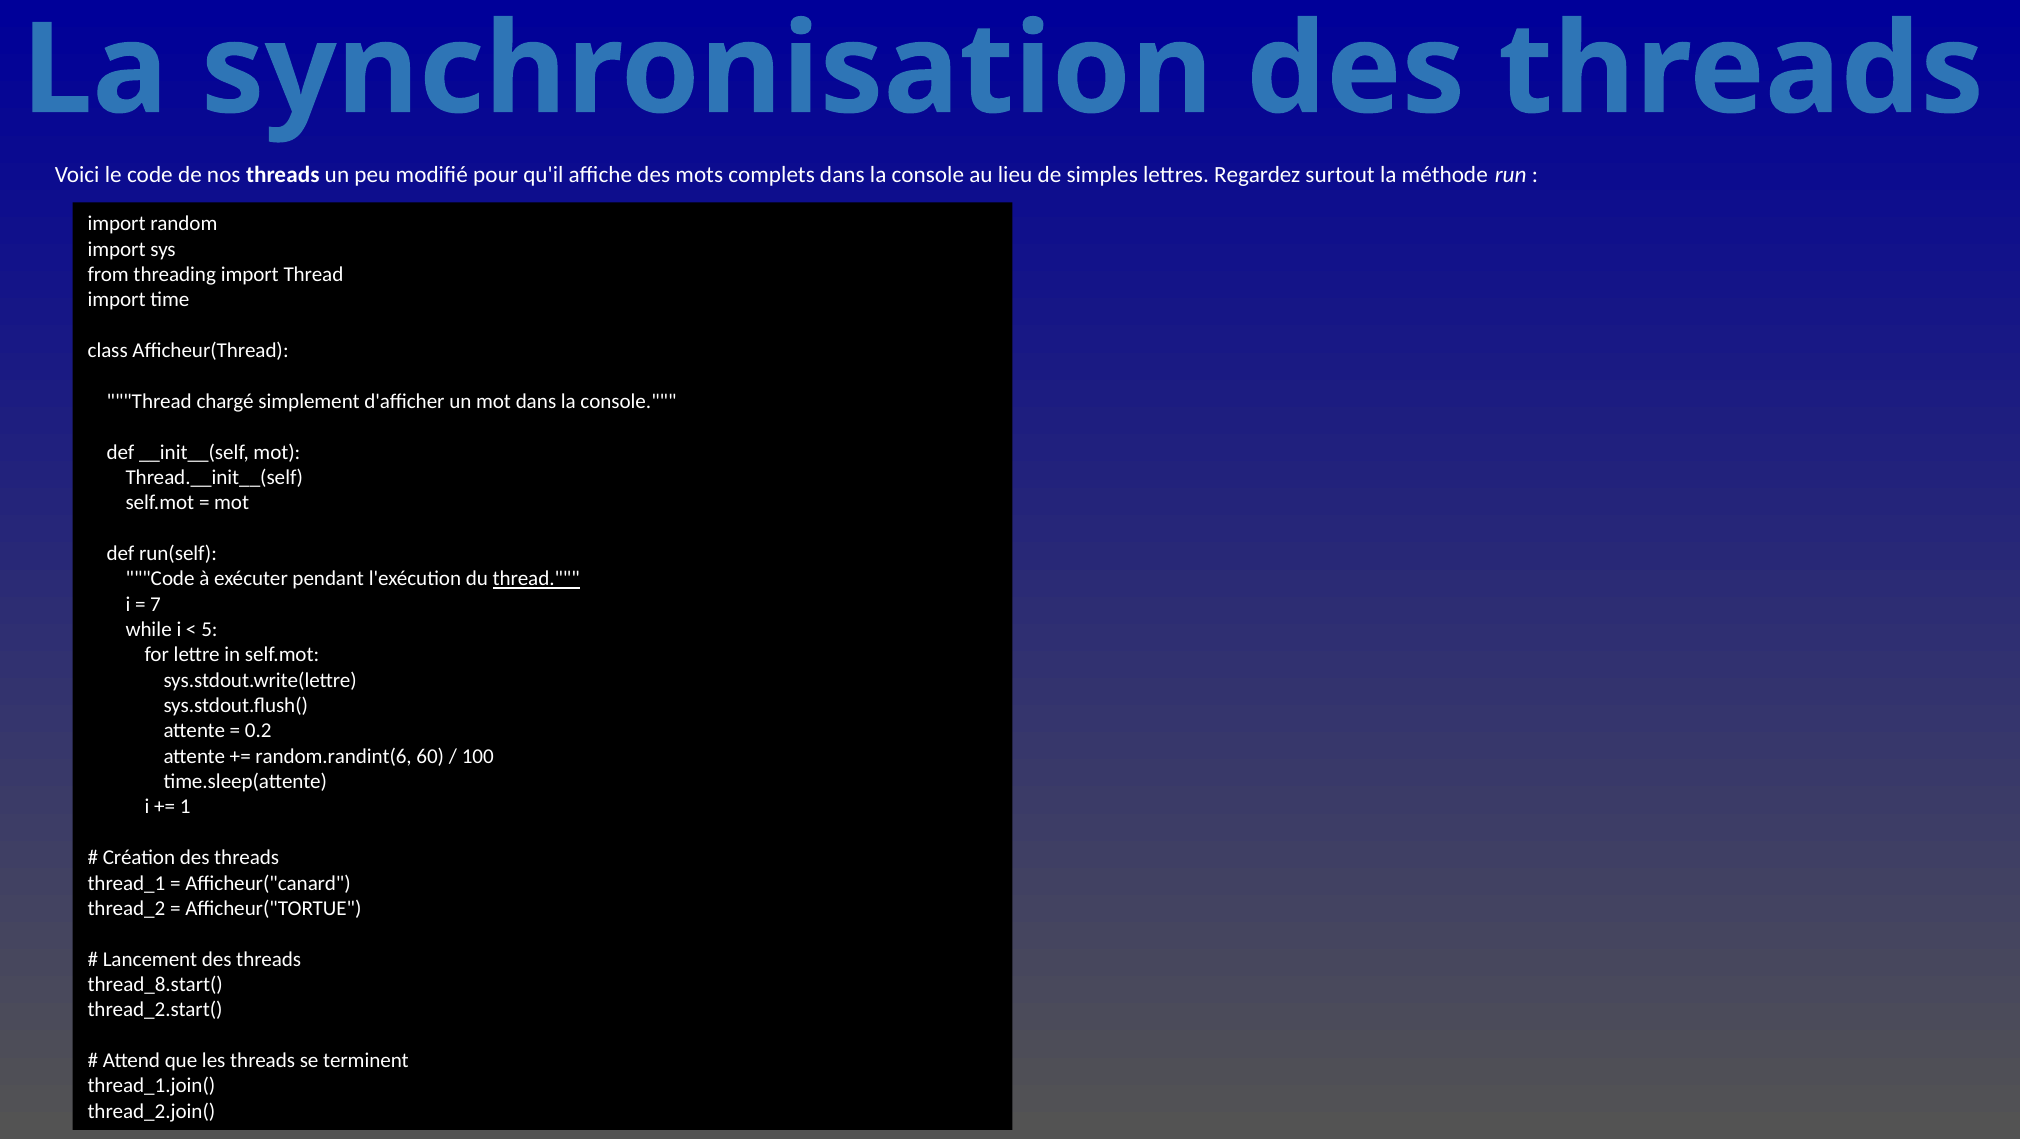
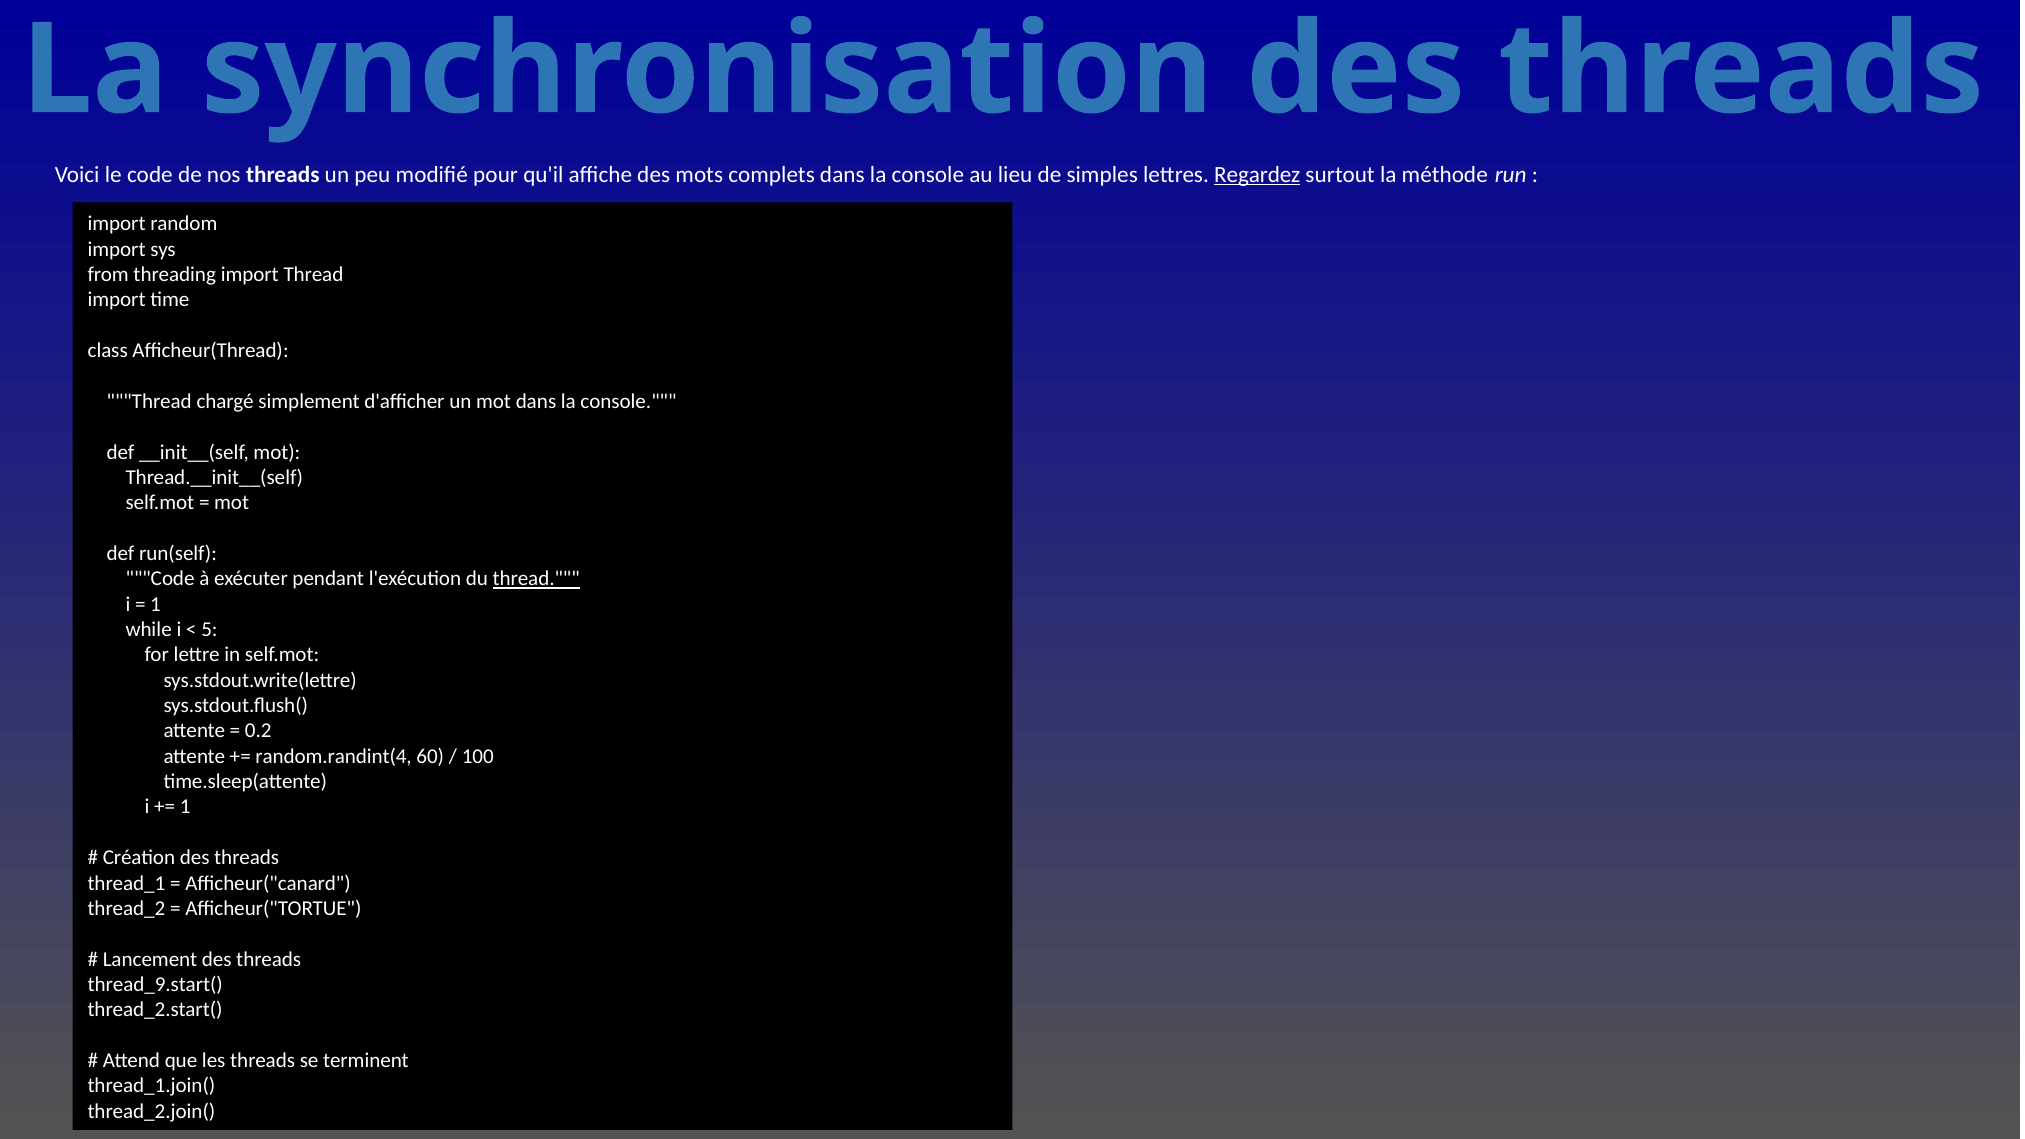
Regardez underline: none -> present (1257, 175)
7: 7 -> 1 (156, 604)
random.randint(6: random.randint(6 -> random.randint(4 (334, 756)
thread_8.start(: thread_8.start( -> thread_9.start( (155, 985)
